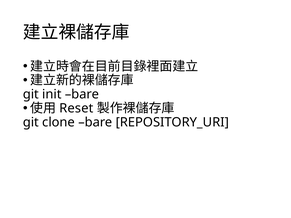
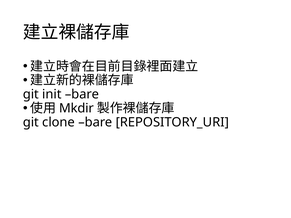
Reset: Reset -> Mkdir (77, 108)
